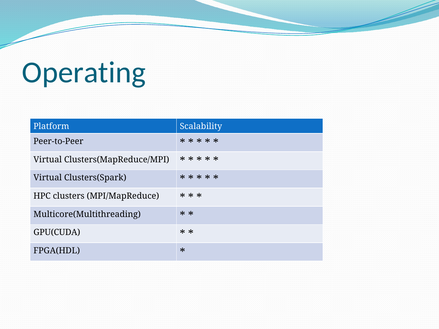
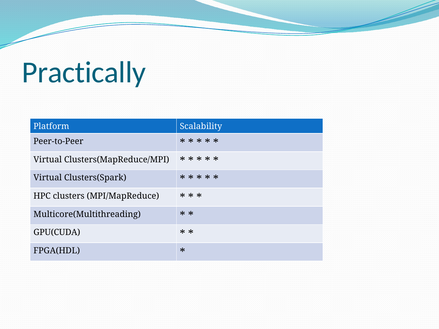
Operating: Operating -> Practically (84, 73)
